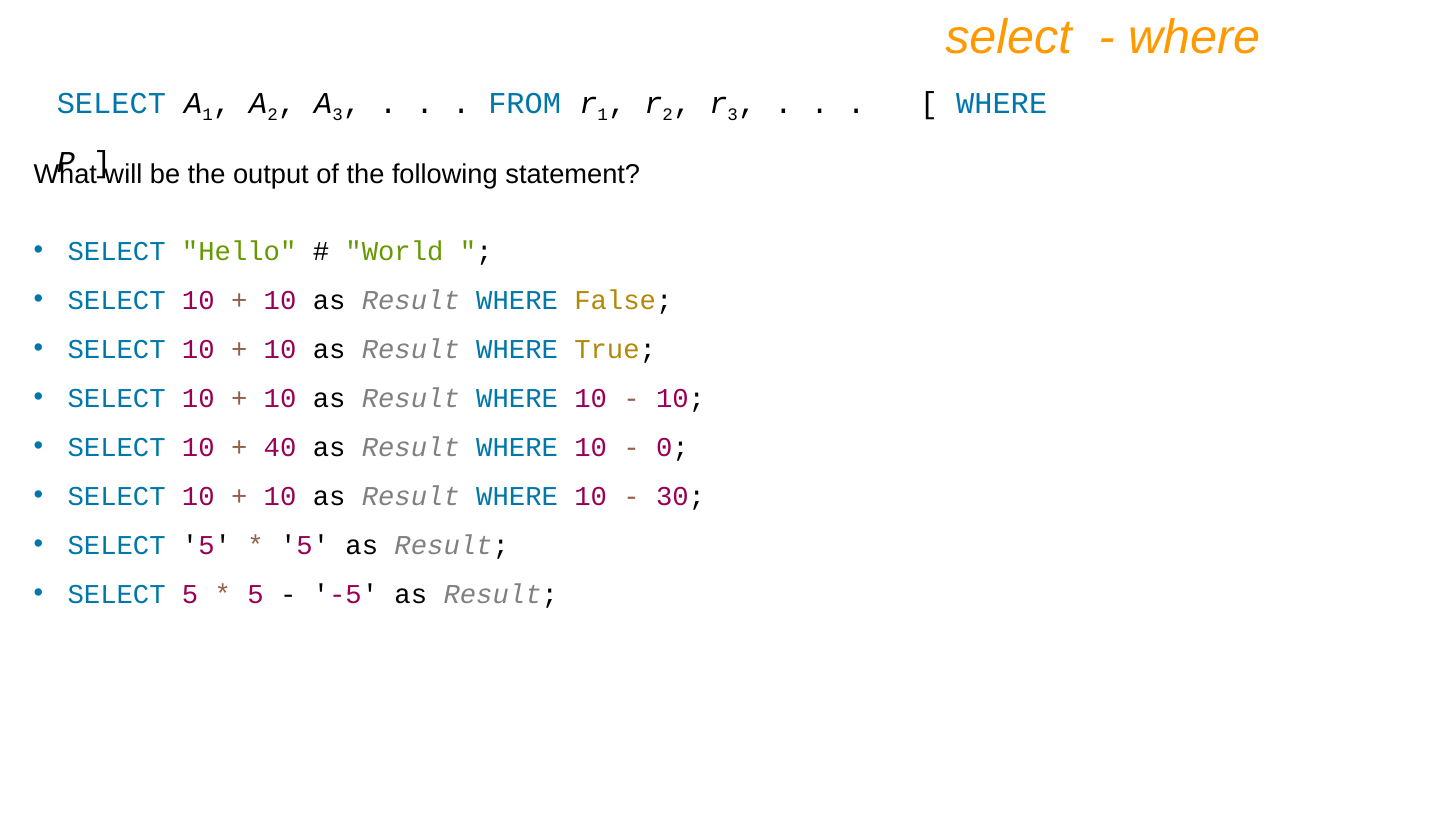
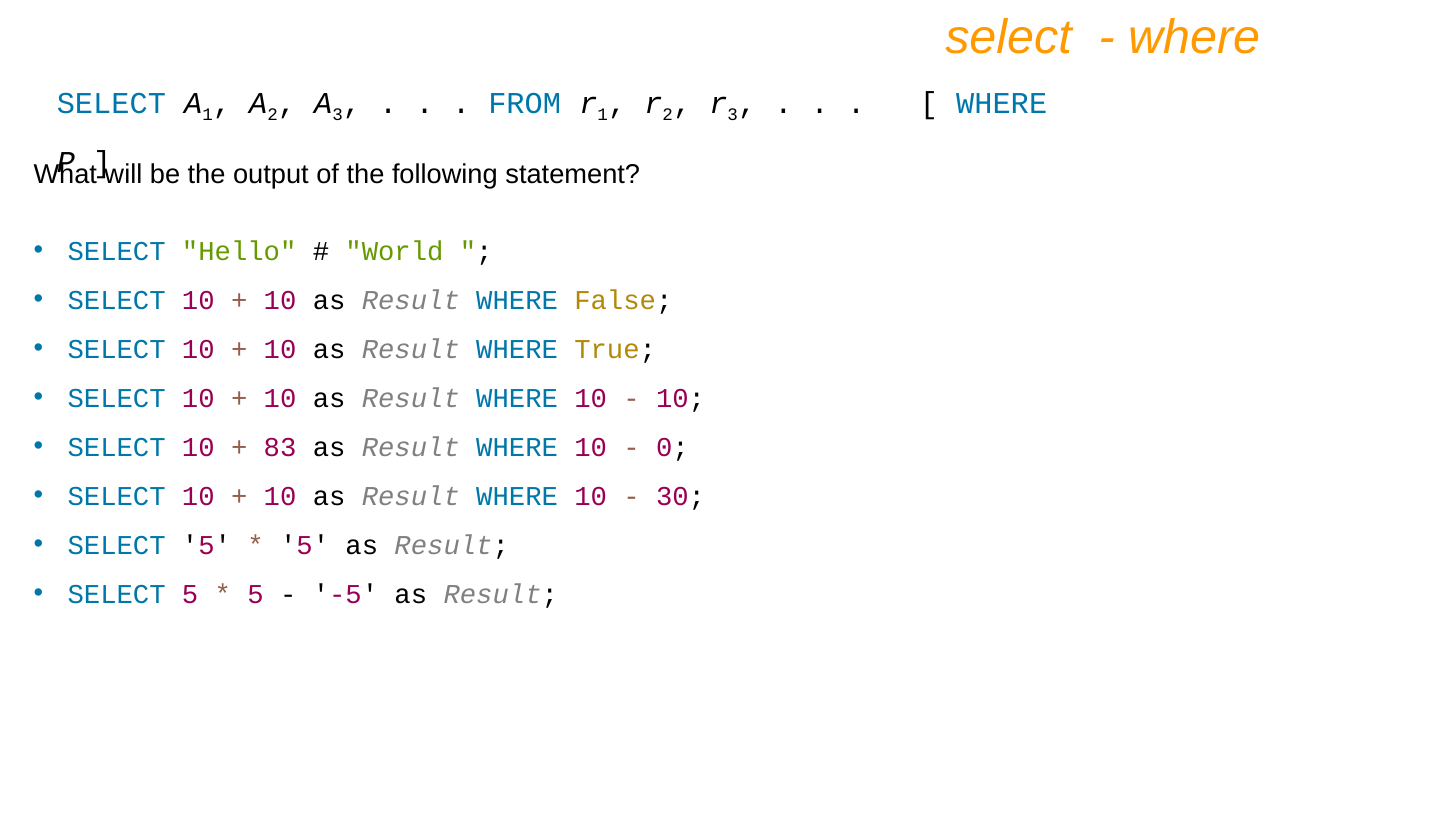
40: 40 -> 83 (280, 447)
